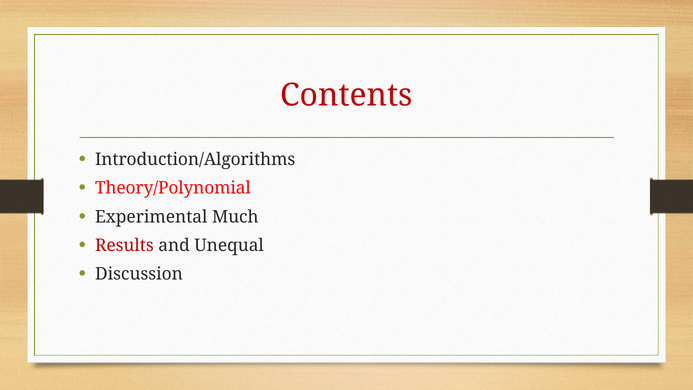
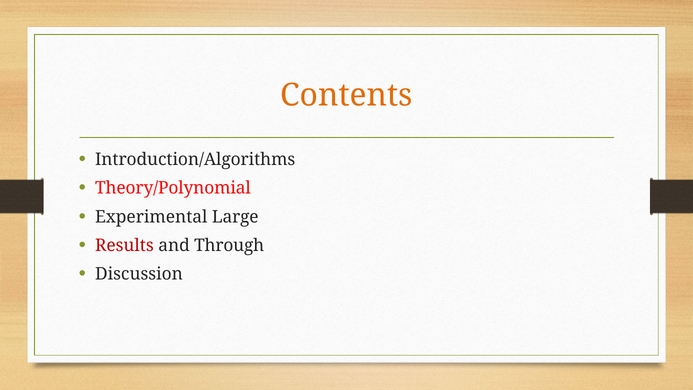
Contents colour: red -> orange (346, 95)
Much: Much -> Large (235, 217)
Unequal: Unequal -> Through (229, 245)
